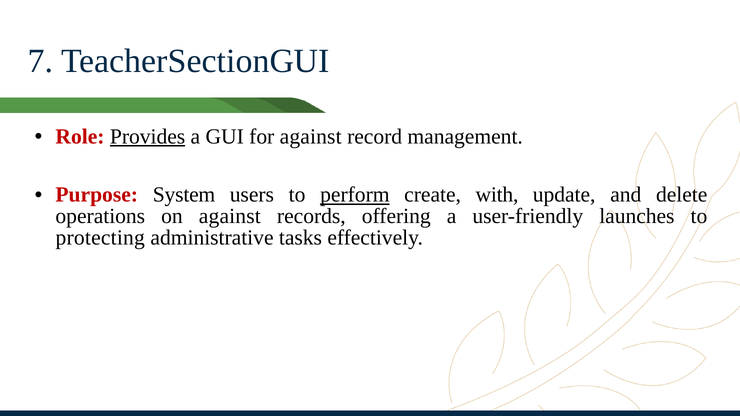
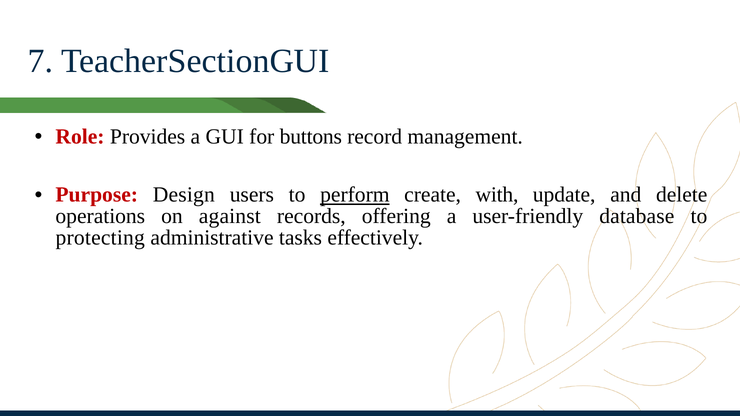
Provides underline: present -> none (148, 137)
for against: against -> buttons (311, 137)
System: System -> Design (184, 195)
launches: launches -> database (637, 216)
